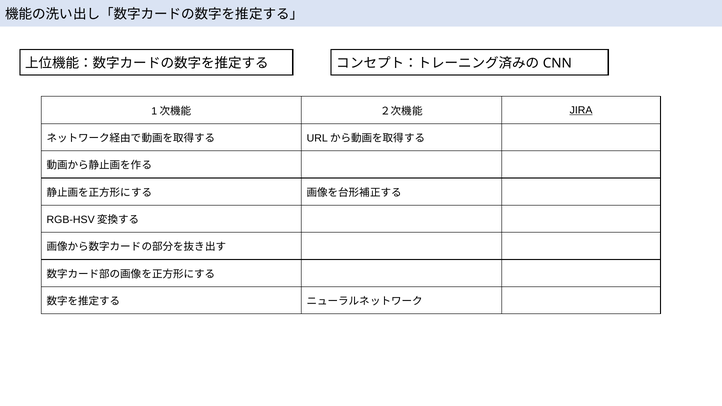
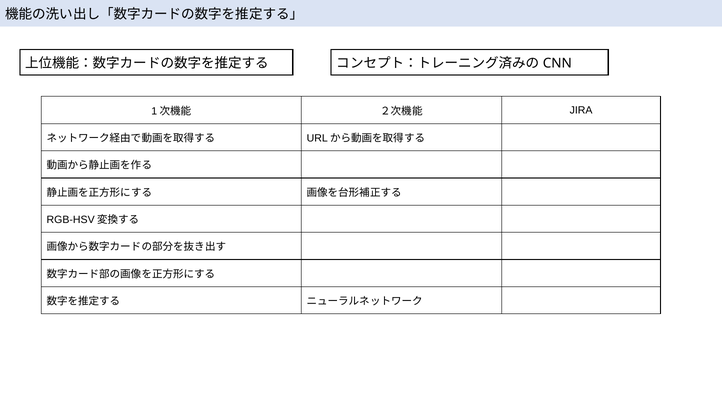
JIRA underline: present -> none (581, 110)
